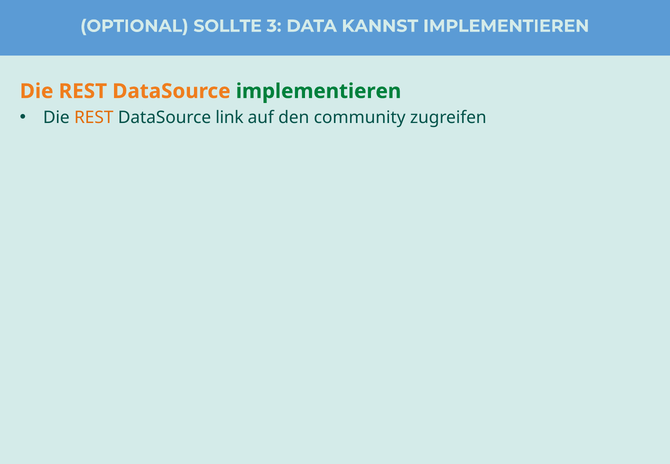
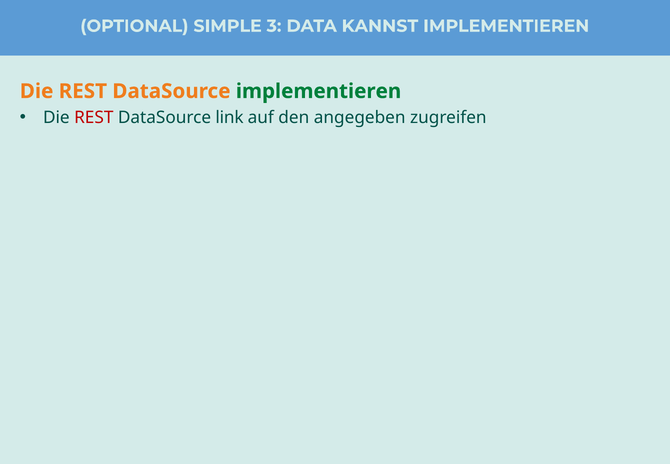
SOLLTE: SOLLTE -> SIMPLE (228, 26)
REST colour: orange -> red (94, 118)
community: community -> angegeben (360, 118)
